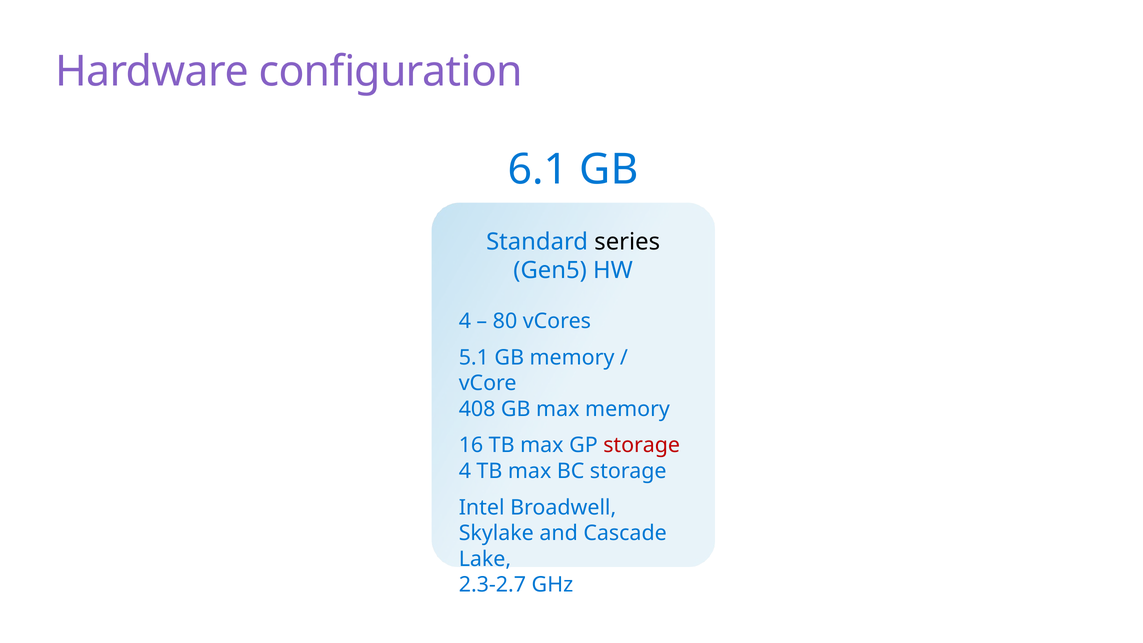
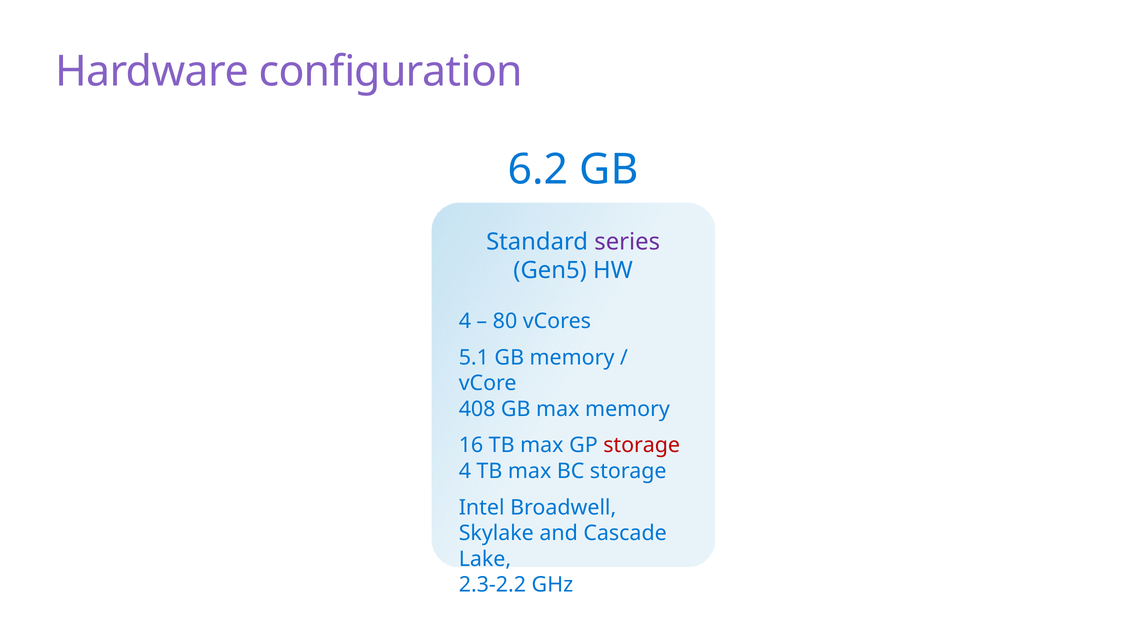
6.1: 6.1 -> 6.2 (538, 169)
series colour: black -> purple (627, 242)
2.3-2.7: 2.3-2.7 -> 2.3-2.2 (492, 585)
